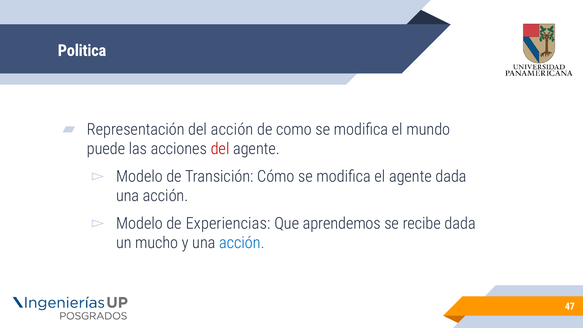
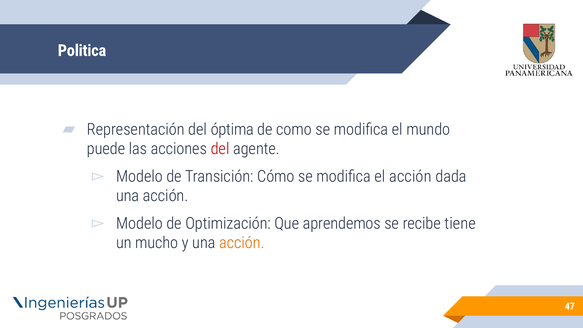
del acción: acción -> óptima (232, 129)
el agente: agente -> acción (410, 176)
Experiencias: Experiencias -> Optimización (228, 223)
recibe dada: dada -> tiene (460, 223)
acción colour: blue -> orange (242, 243)
